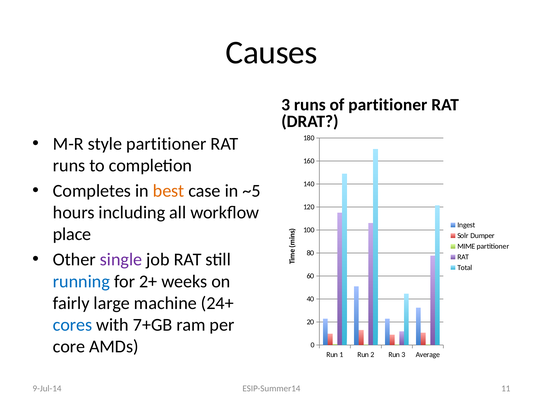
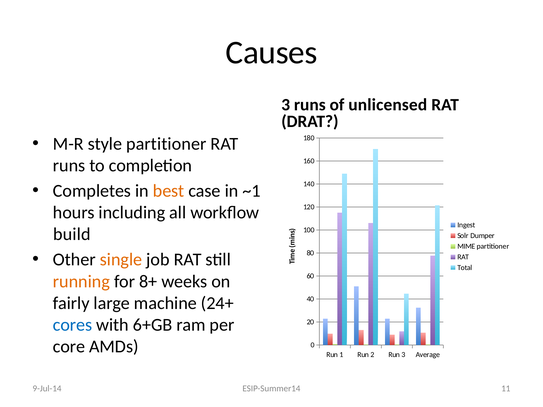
of partitioner: partitioner -> unlicensed (388, 105)
~5: ~5 -> ~1 (252, 191)
place: place -> build (72, 234)
single colour: purple -> orange (121, 260)
running colour: blue -> orange (81, 282)
2+: 2+ -> 8+ (148, 282)
7+GB: 7+GB -> 6+GB (153, 325)
